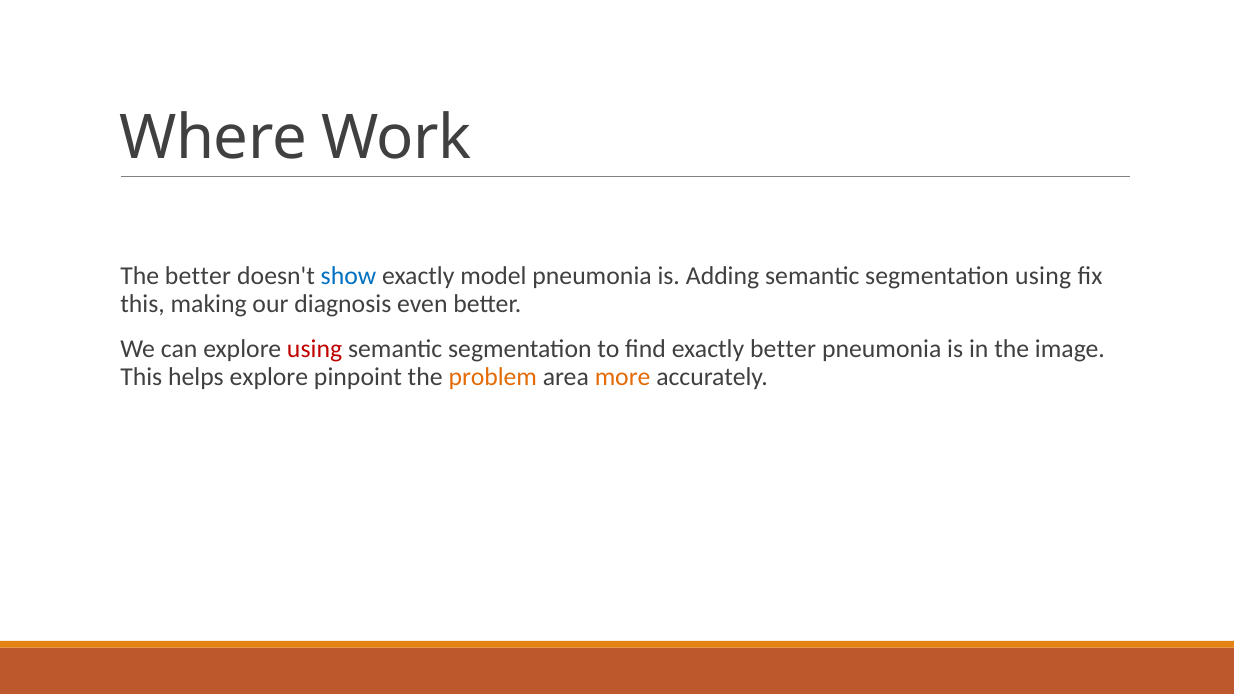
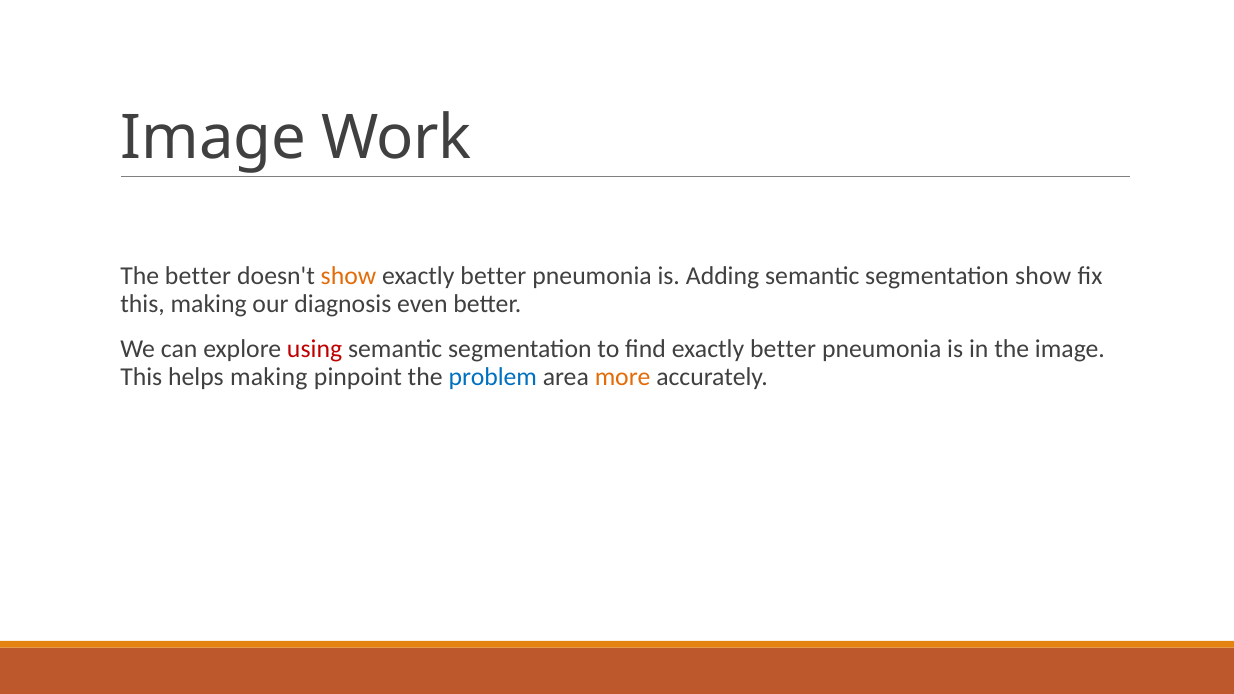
Where: Where -> Image (213, 138)
show colour: blue -> orange (348, 276)
model: model -> better (493, 276)
segmentation using: using -> show (1043, 276)
helps explore: explore -> making (269, 377)
problem colour: orange -> blue (493, 377)
